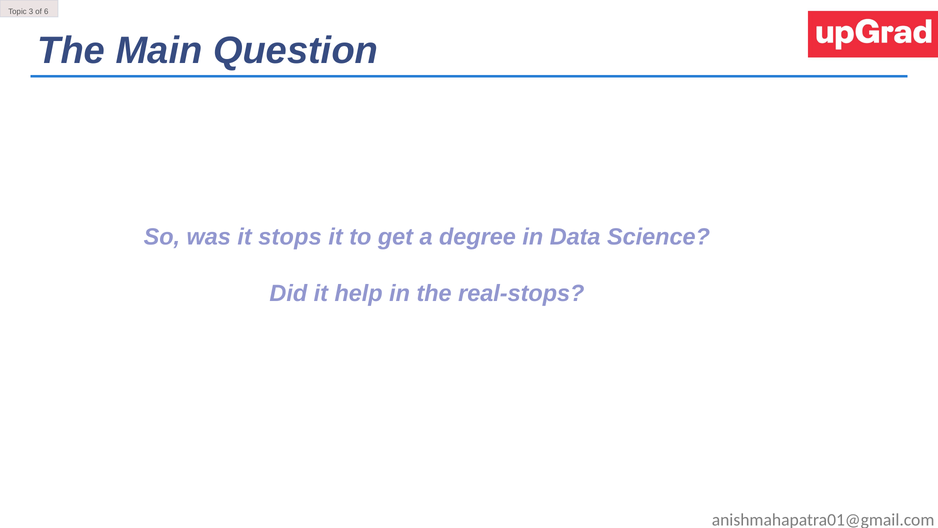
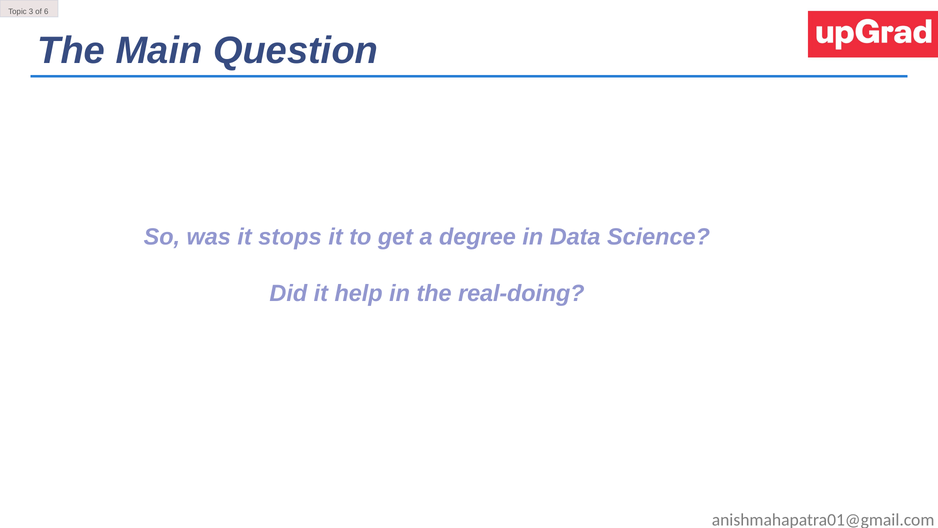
real-stops: real-stops -> real-doing (521, 293)
